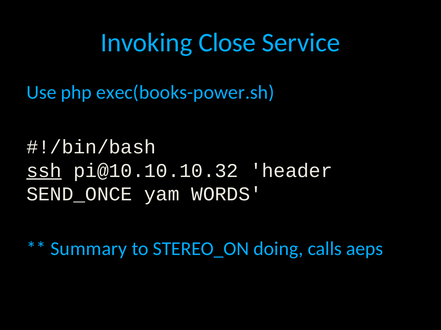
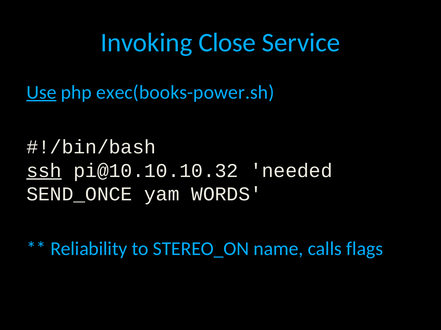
Use underline: none -> present (41, 93)
header: header -> needed (291, 171)
Summary: Summary -> Reliability (89, 249)
doing: doing -> name (278, 249)
aeps: aeps -> flags (365, 249)
